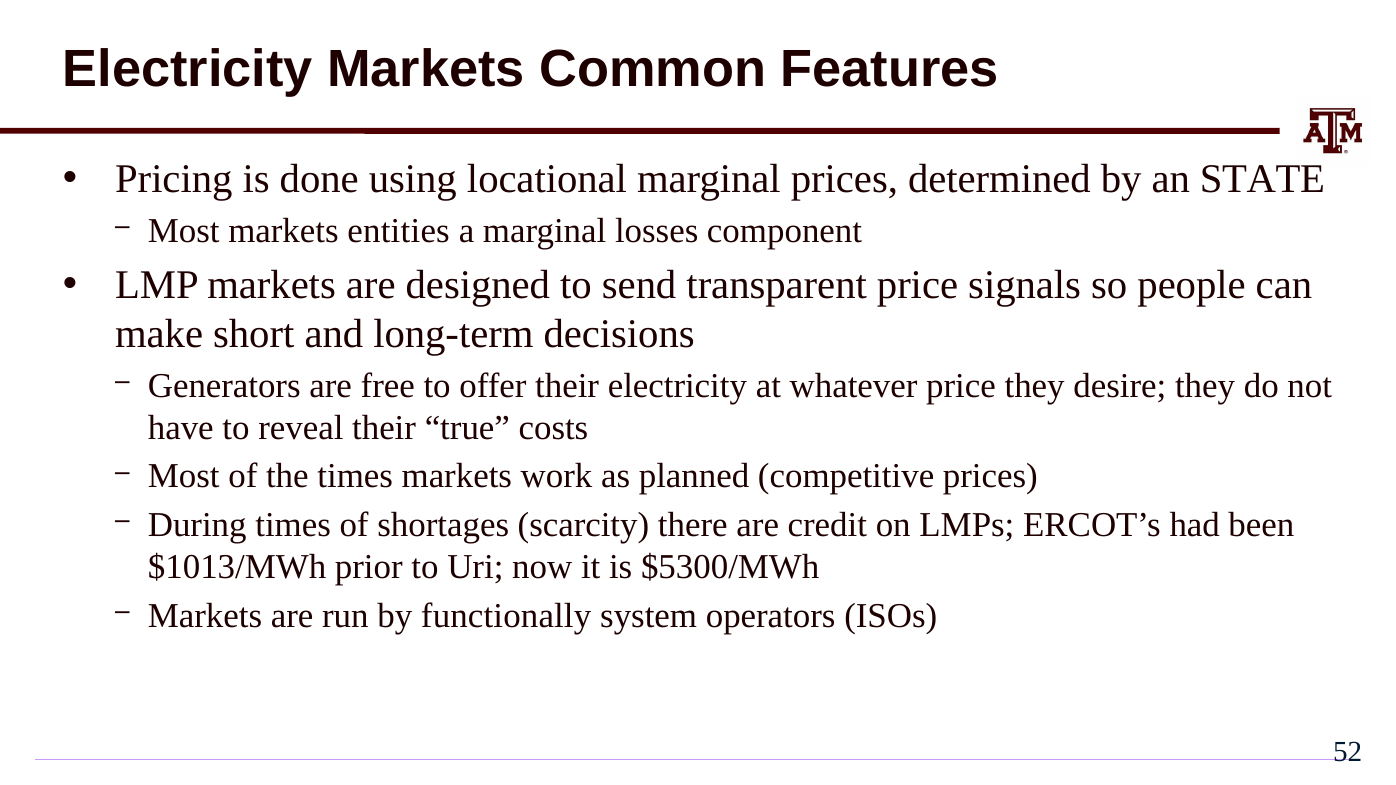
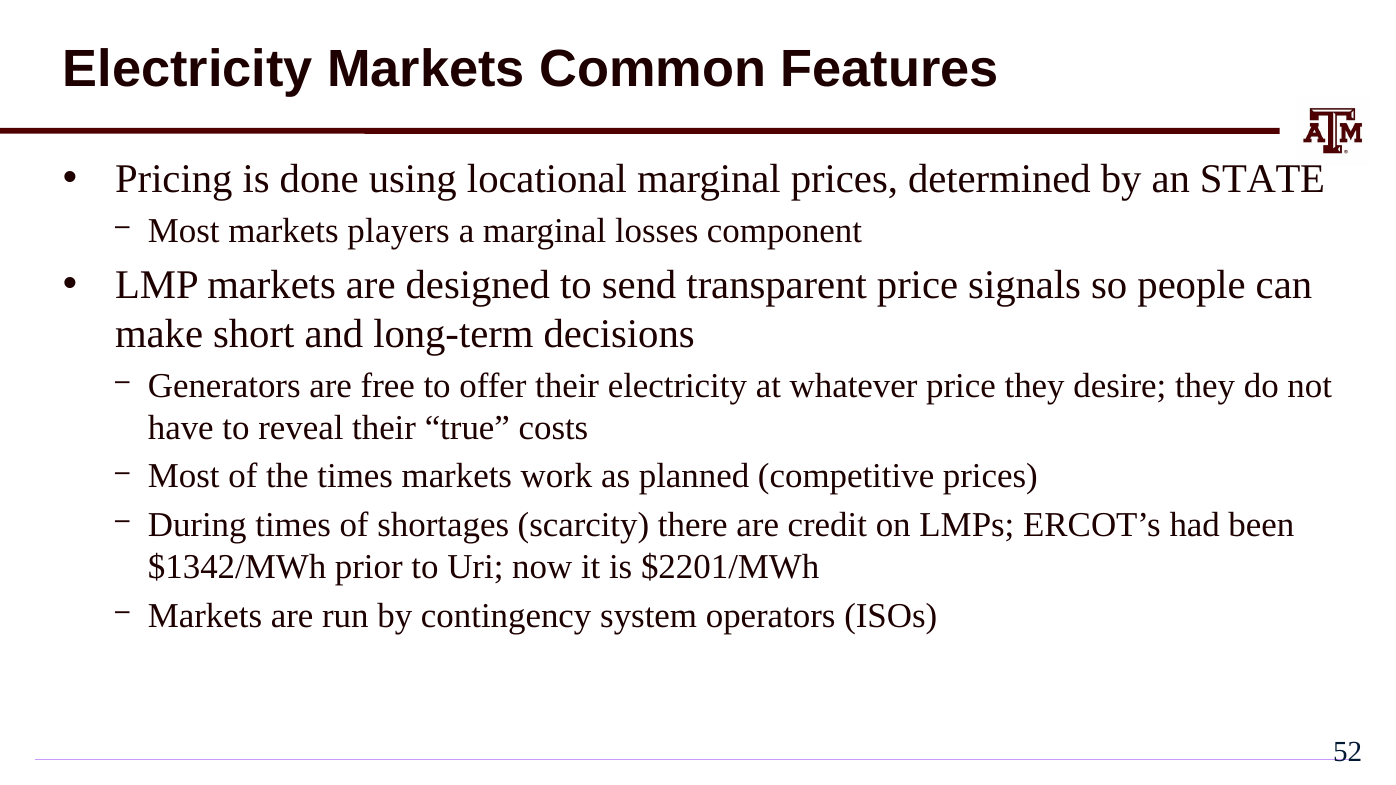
entities: entities -> players (399, 231)
$1013/MWh: $1013/MWh -> $1342/MWh (237, 567)
$5300/MWh: $5300/MWh -> $2201/MWh (730, 567)
functionally: functionally -> contingency (506, 616)
